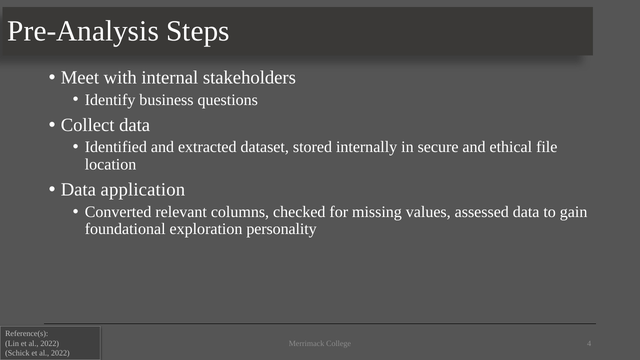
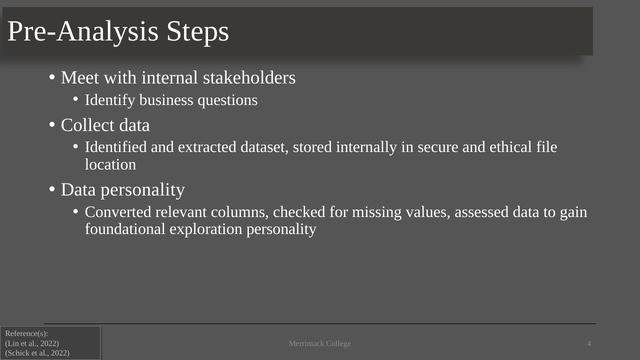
Data application: application -> personality (143, 190)
